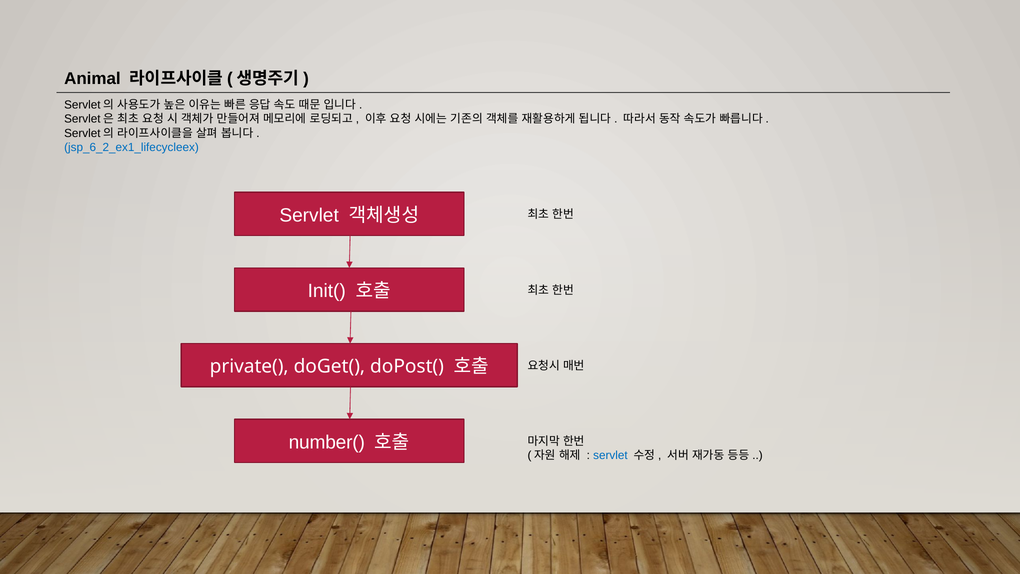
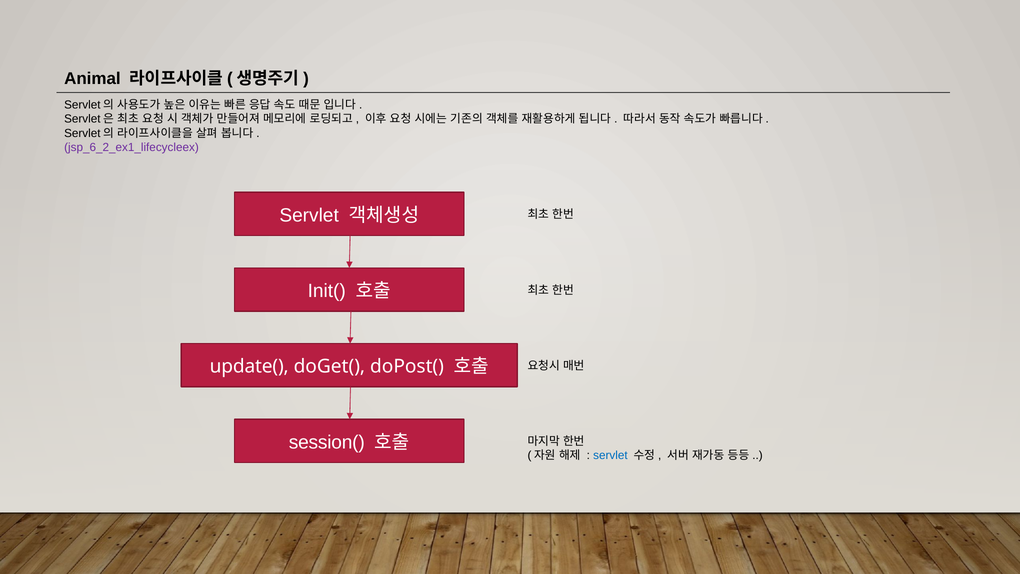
jsp_6_2_ex1_lifecycleex colour: blue -> purple (131, 147)
private(: private( -> update( (249, 366)
number(: number( -> session( (327, 442)
